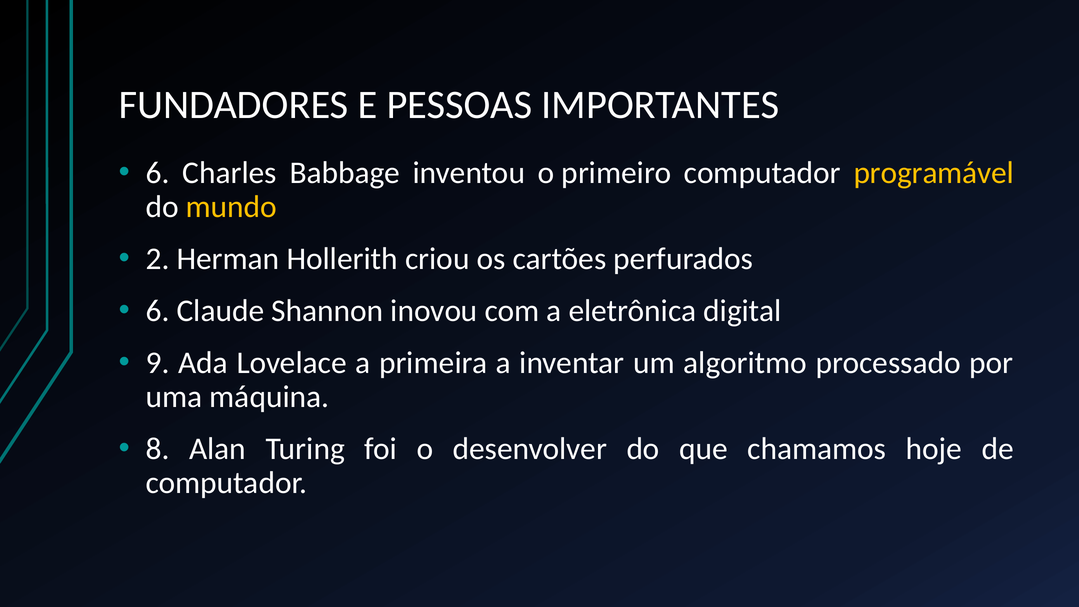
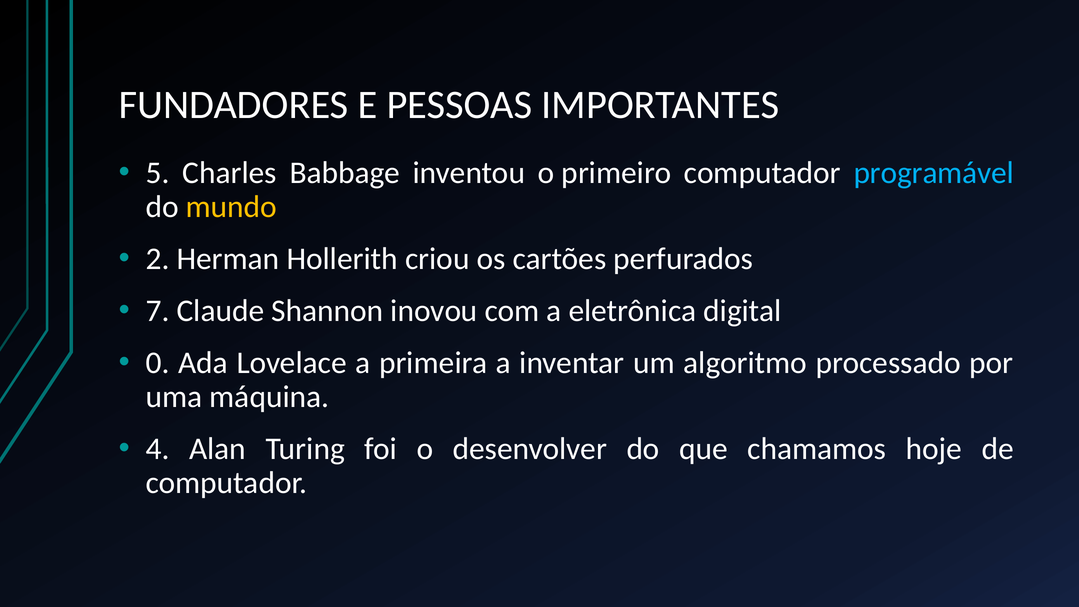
6: 6 -> 5 (158, 173)
programável colour: yellow -> light blue (934, 173)
6: 6 -> 7 (158, 311)
9: 9 -> 0 (158, 363)
8: 8 -> 4 (158, 449)
